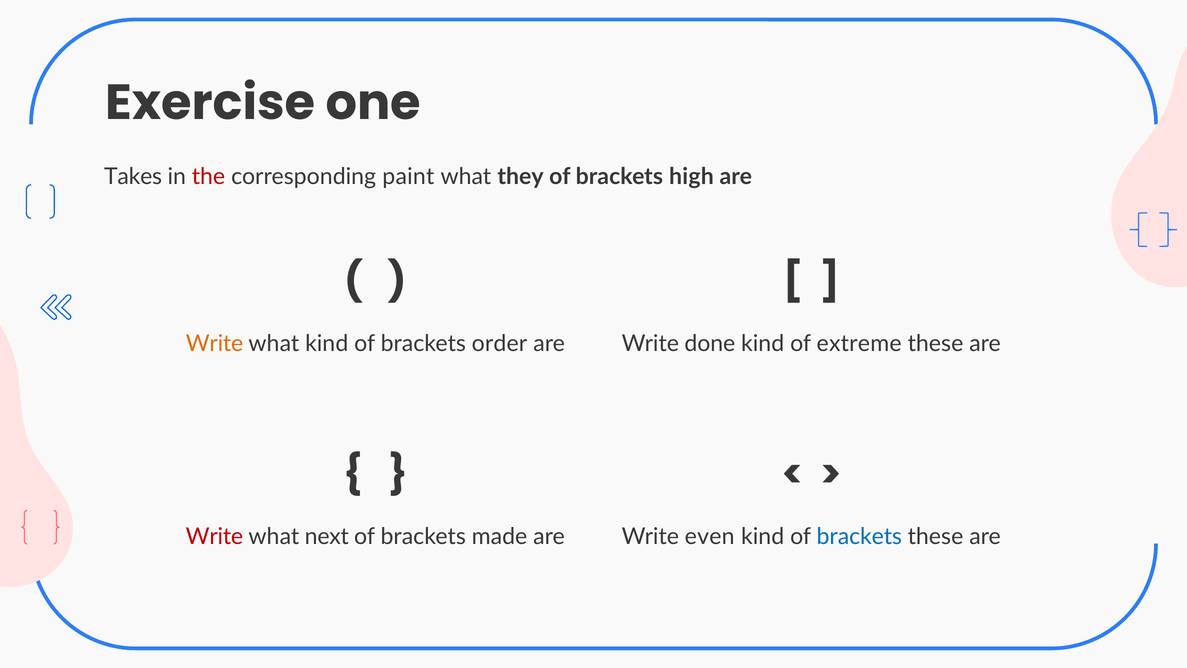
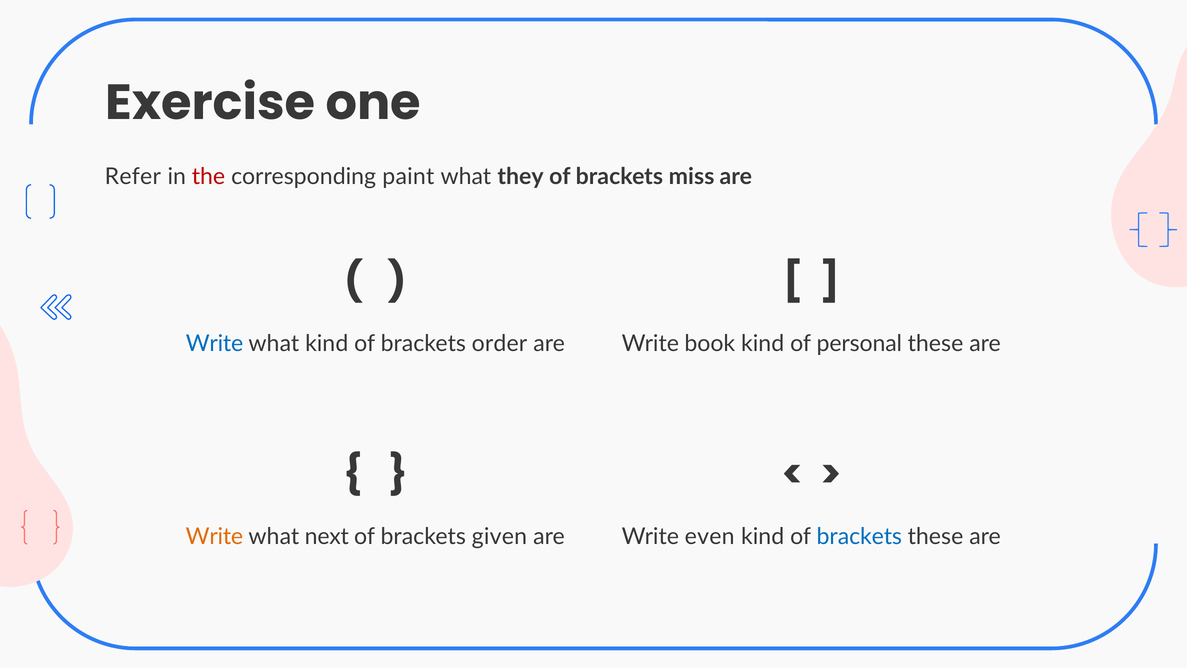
Takes: Takes -> Refer (133, 176)
high: high -> miss (692, 176)
Write colour: orange -> blue (214, 344)
done: done -> book (710, 344)
extreme: extreme -> personal (859, 344)
Write colour: red -> orange (214, 536)
made: made -> given (499, 536)
